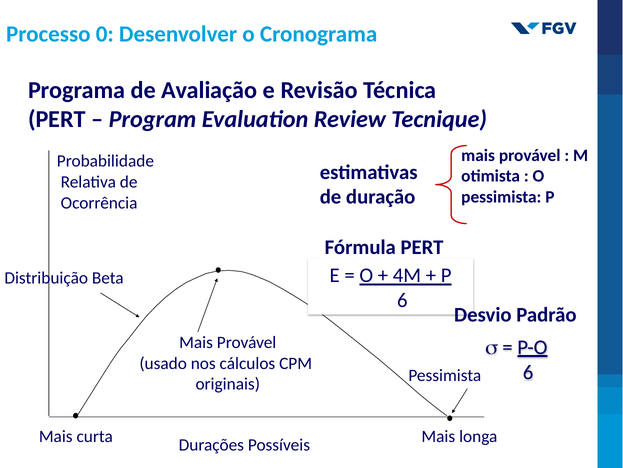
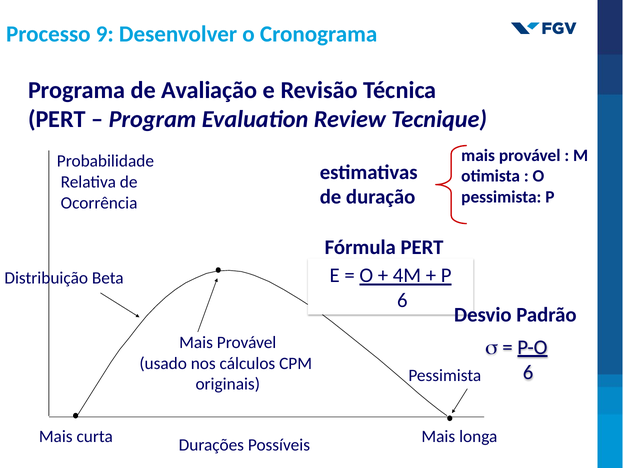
0: 0 -> 9 (105, 34)
